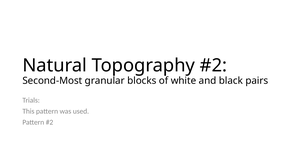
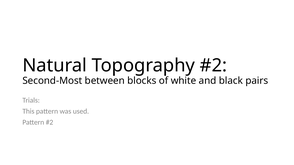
granular: granular -> between (105, 81)
